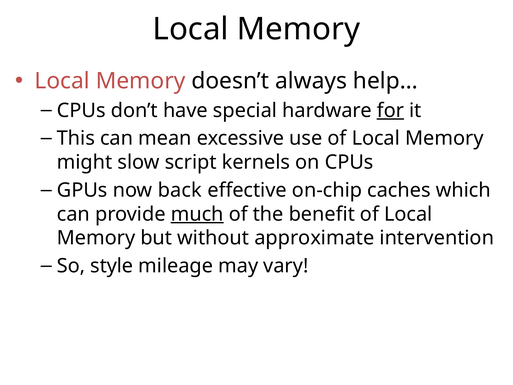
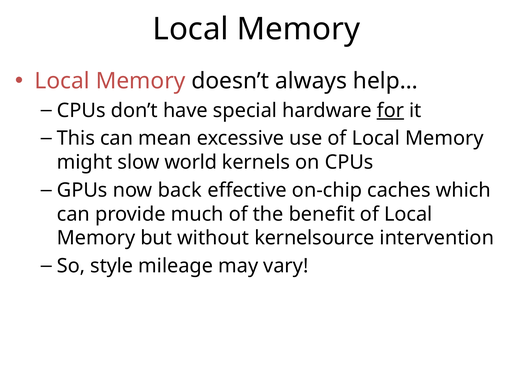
script: script -> world (191, 162)
much underline: present -> none (197, 214)
approximate: approximate -> kernelsource (314, 238)
